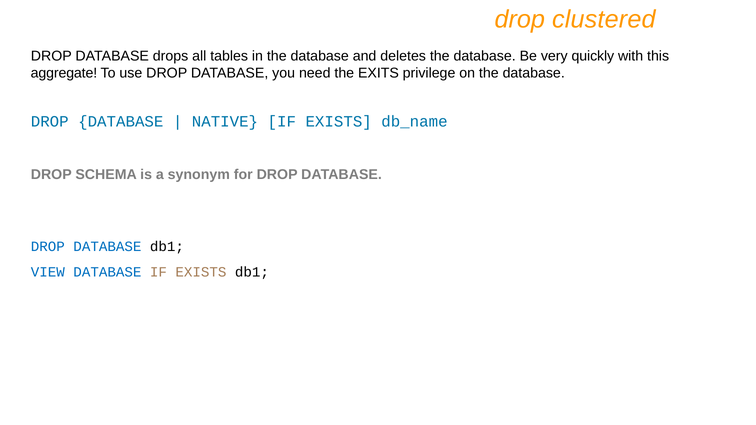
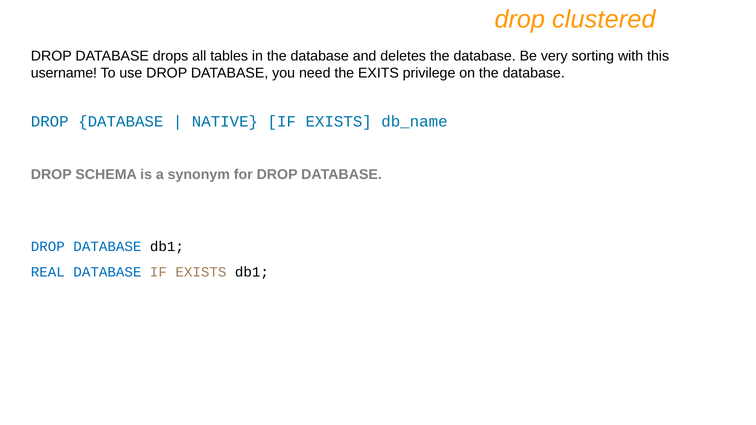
quickly: quickly -> sorting (593, 56)
aggregate: aggregate -> username (64, 73)
VIEW: VIEW -> REAL (48, 272)
